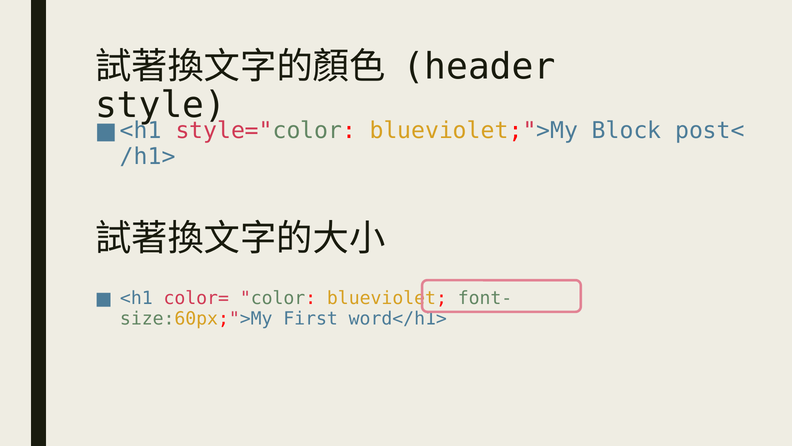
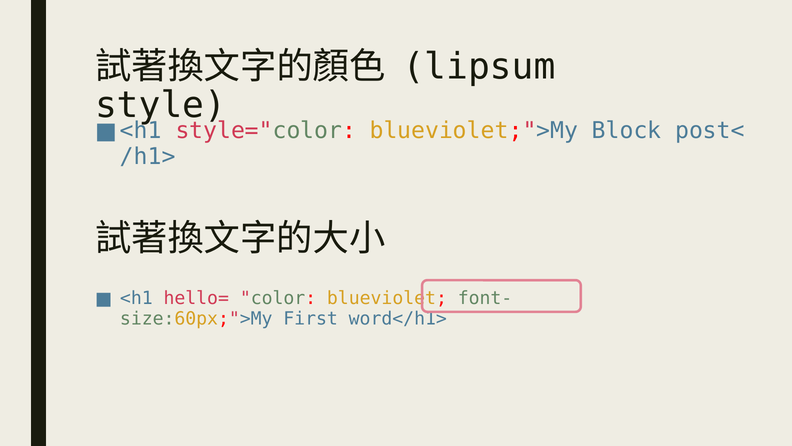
header: header -> lipsum (479, 67)
color=: color= -> hello= (196, 298)
